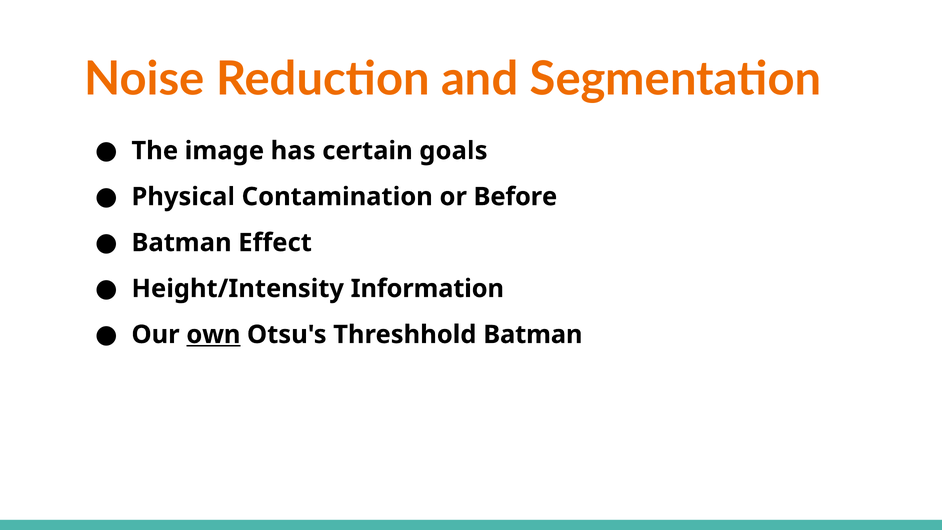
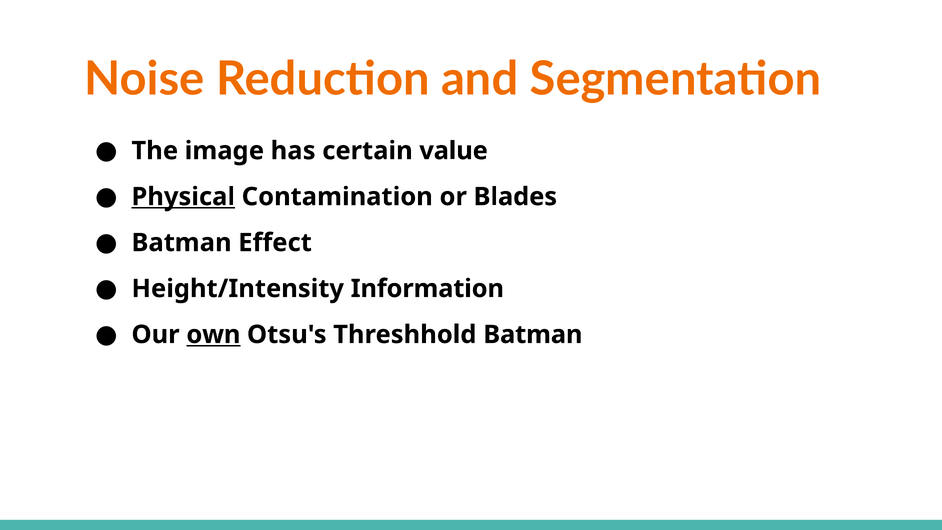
goals: goals -> value (454, 151)
Physical underline: none -> present (183, 197)
Before: Before -> Blades (515, 197)
